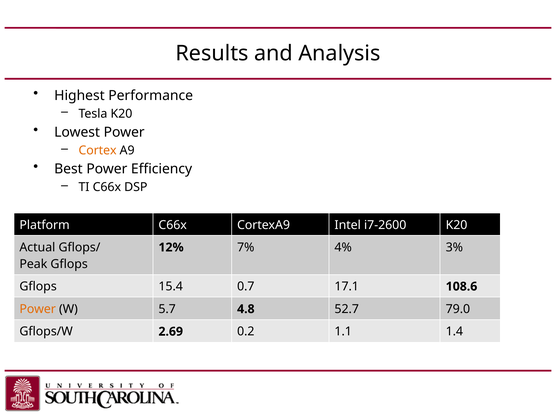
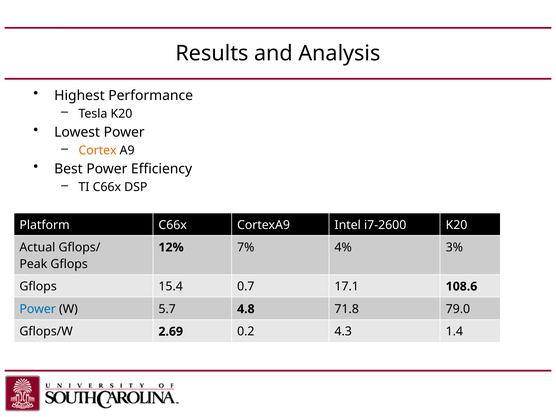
Power colour: orange -> blue (38, 309)
52.7: 52.7 -> 71.8 (347, 309)
1.1: 1.1 -> 4.3 (343, 332)
